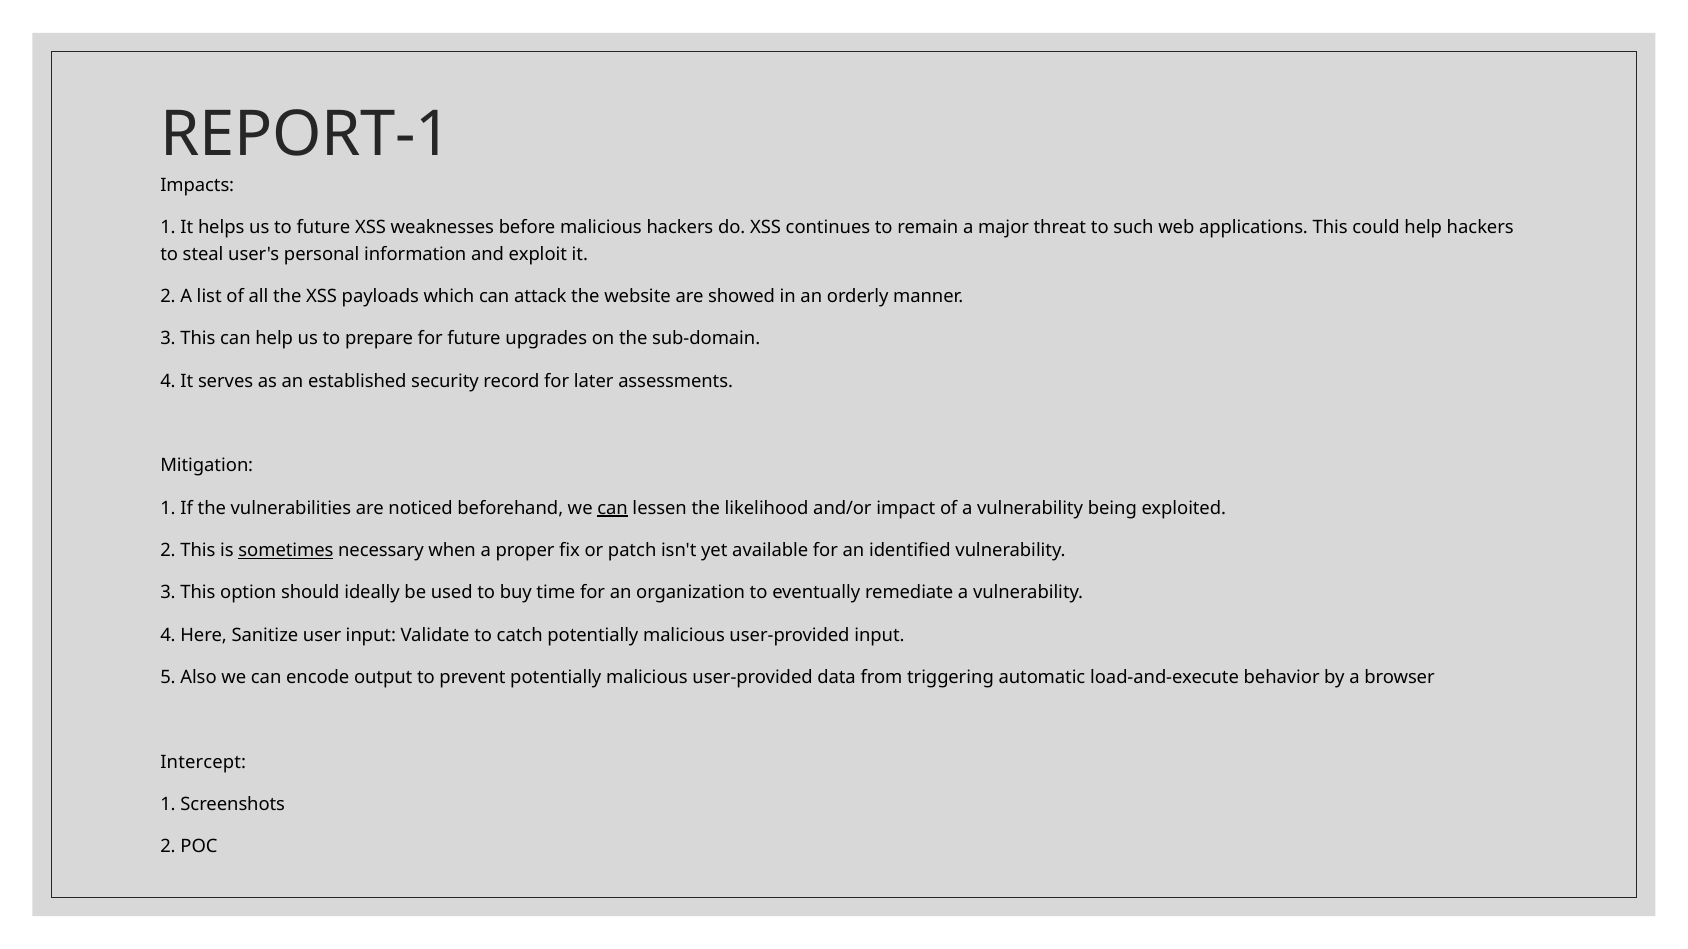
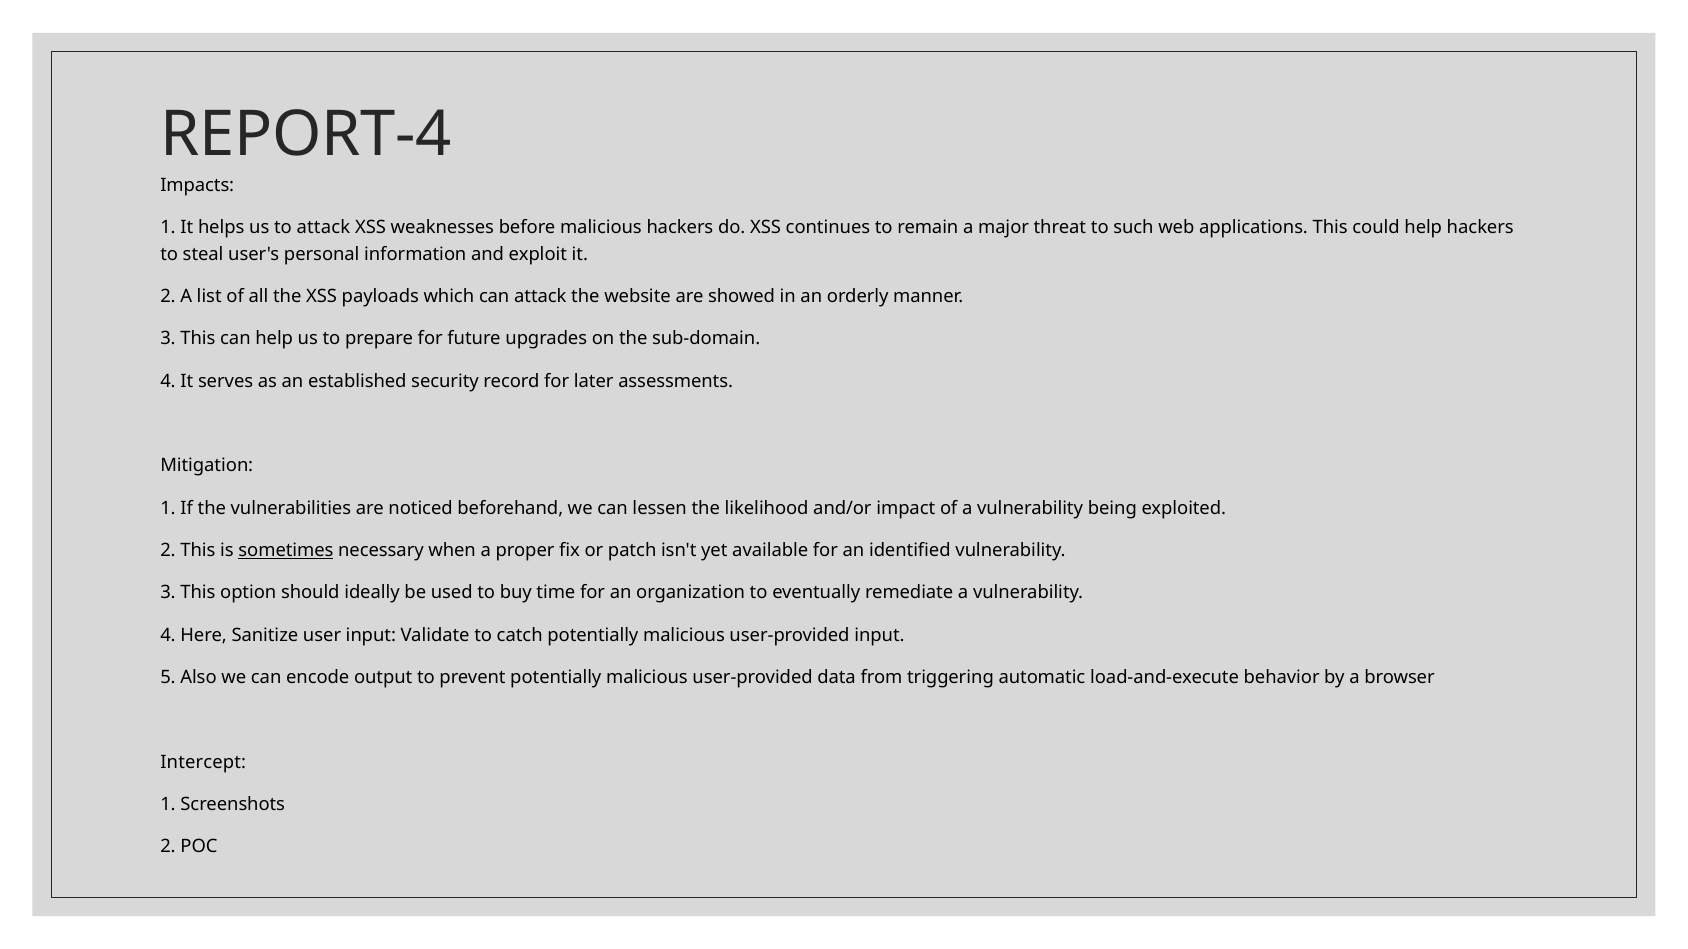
REPORT-1: REPORT-1 -> REPORT-4 (306, 135)
to future: future -> attack (323, 228)
can underline: present -> none (613, 508)
